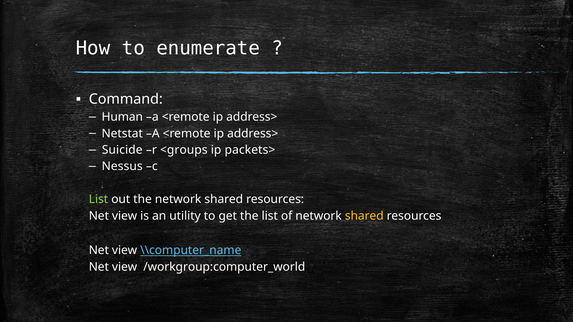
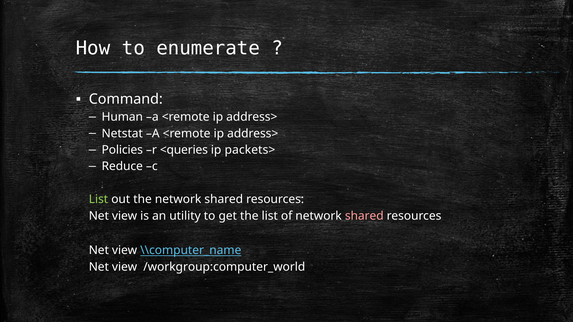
Suicide: Suicide -> Policies (122, 150)
<groups: <groups -> <queries (184, 150)
Nessus: Nessus -> Reduce (122, 167)
shared colour: yellow -> pink (364, 216)
